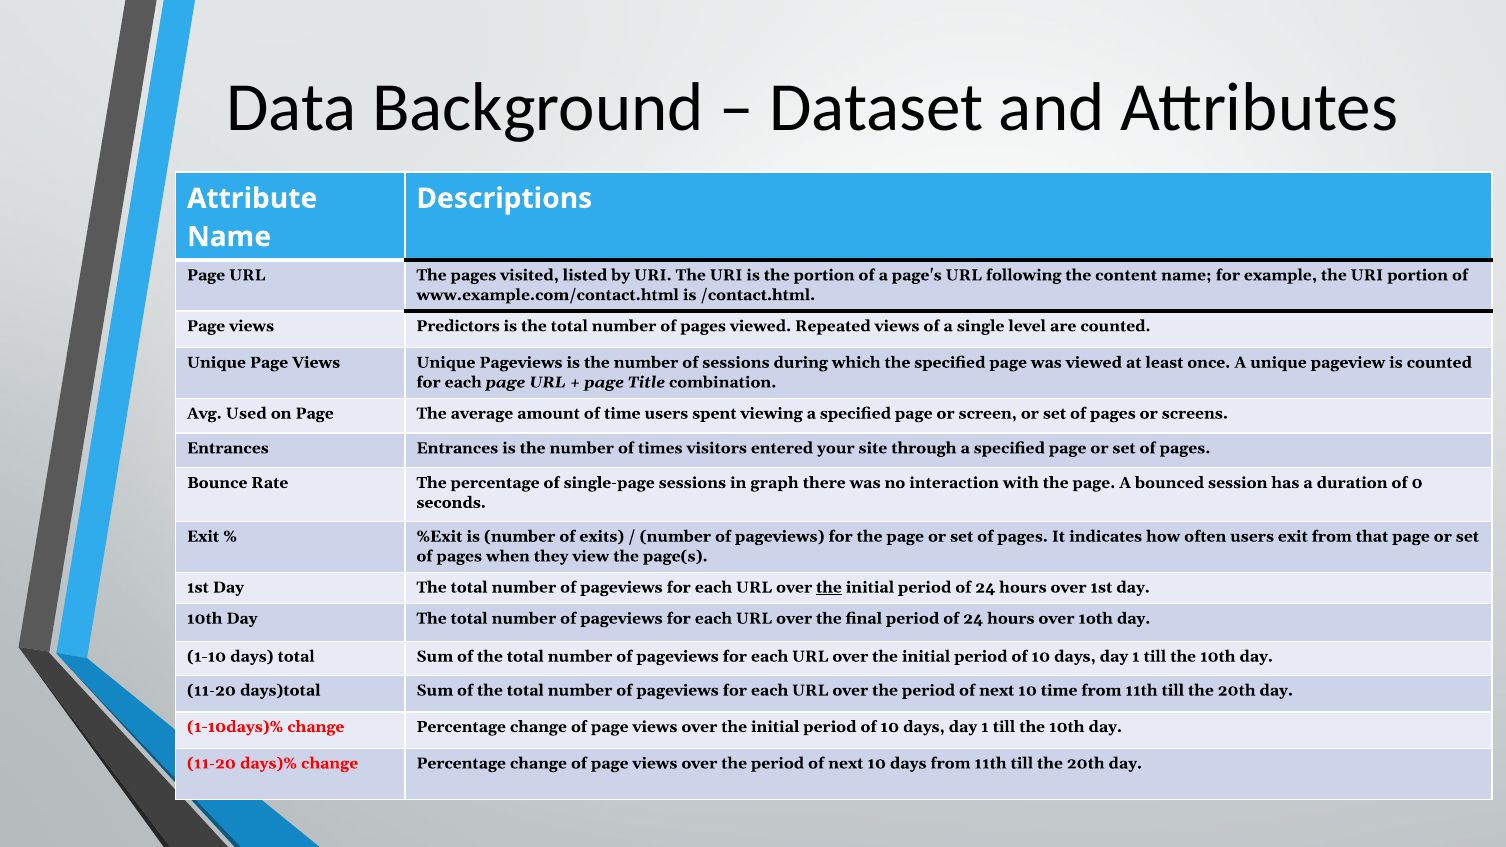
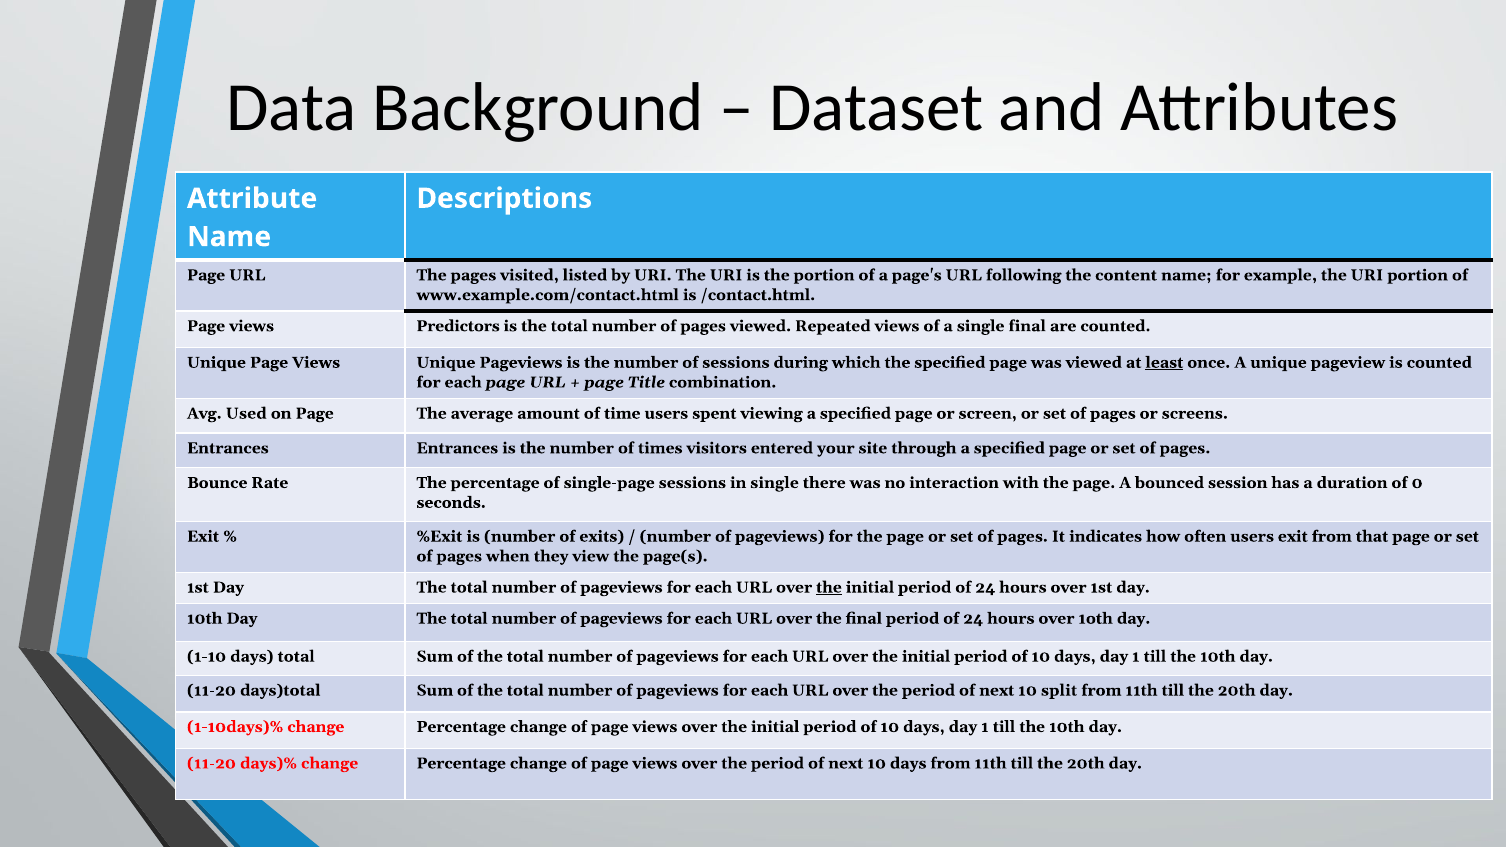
single level: level -> final (1027, 326)
least underline: none -> present (1164, 363)
in graph: graph -> single (775, 483)
10 time: time -> split (1059, 690)
